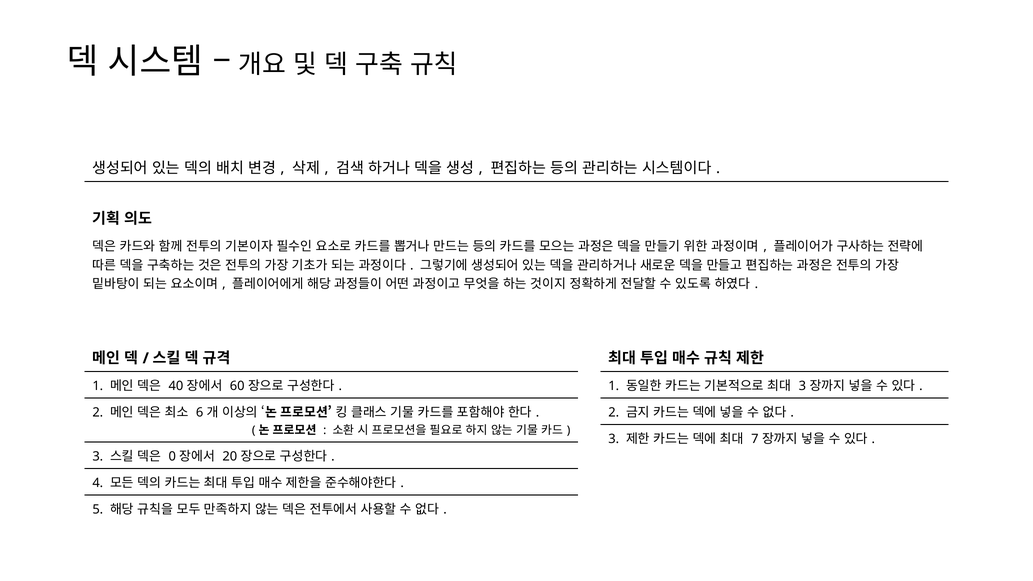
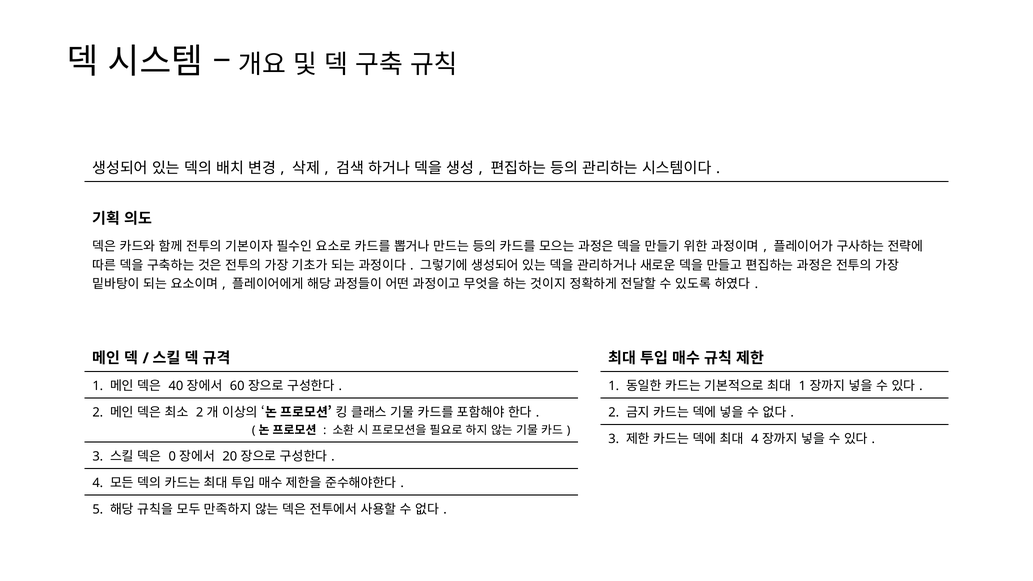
3: 3 -> 1 (802, 386)
6: 6 -> 2 (200, 413)
7: 7 -> 4 (755, 439)
